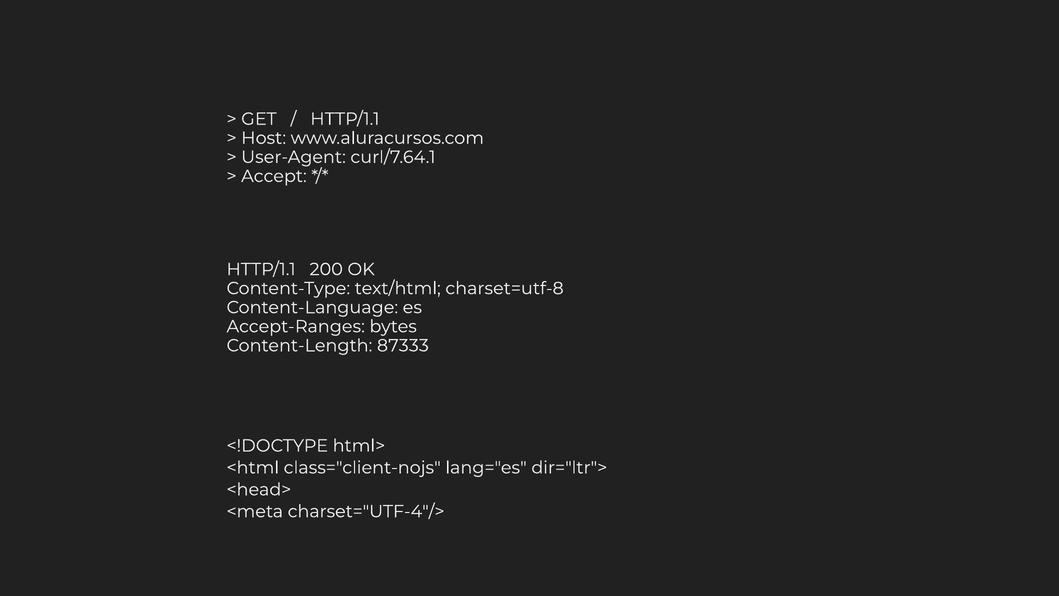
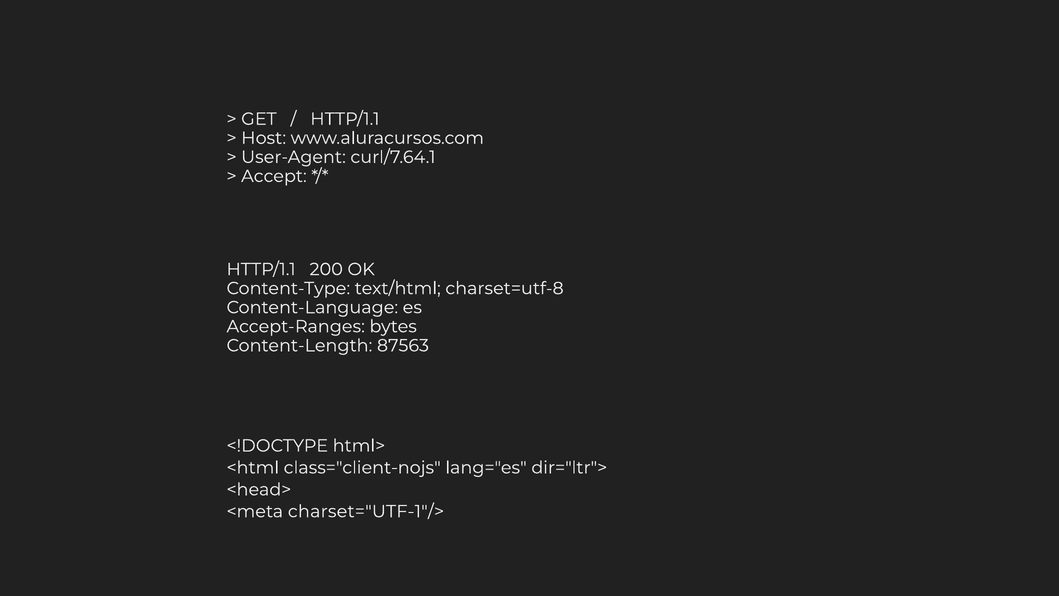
87333: 87333 -> 87563 (403, 345)
charset="UTF-4"/>: charset="UTF-4"/> -> charset="UTF-1"/> (366, 511)
